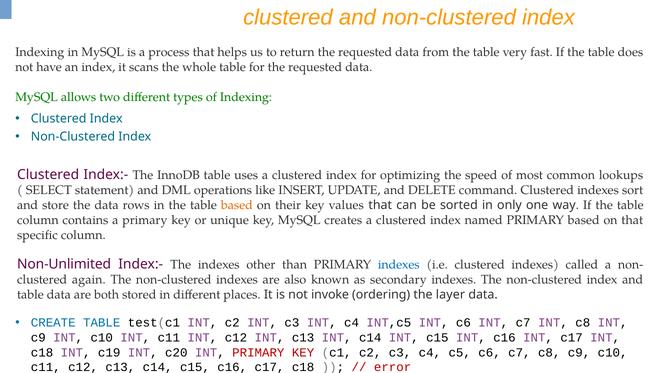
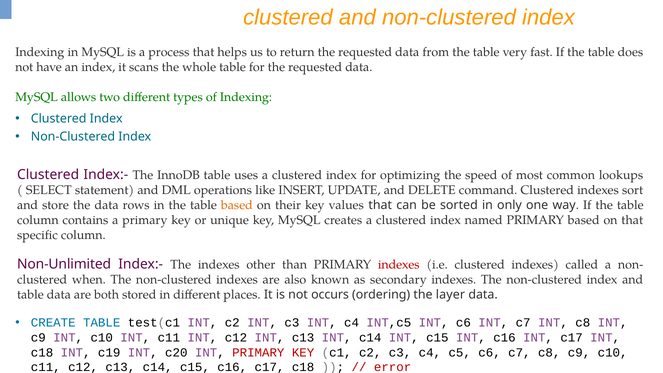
indexes colour: blue -> red (399, 265)
again: again -> when (89, 280)
invoke: invoke -> occurs (330, 295)
